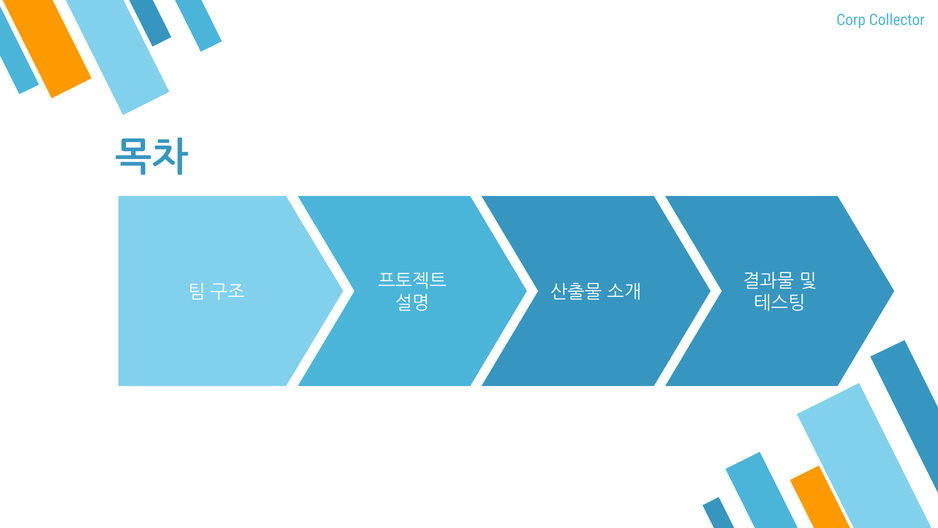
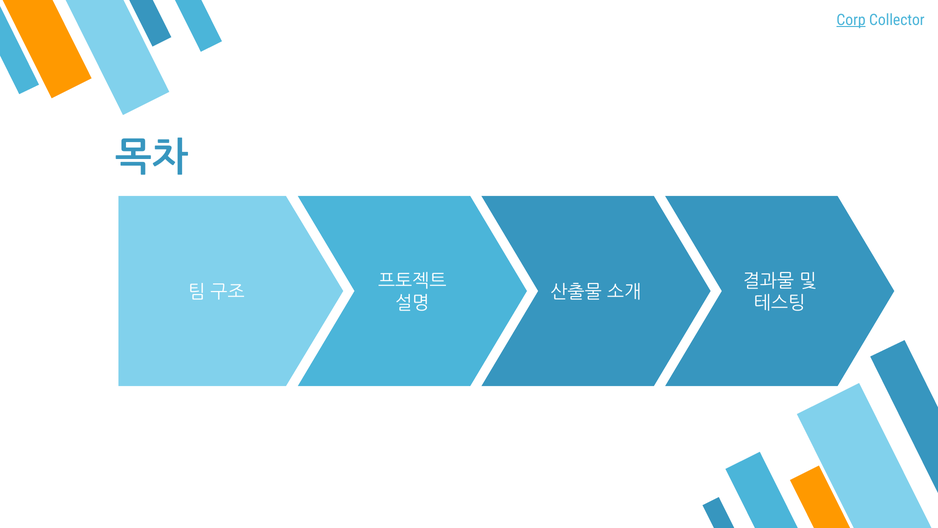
Corp underline: none -> present (851, 20)
